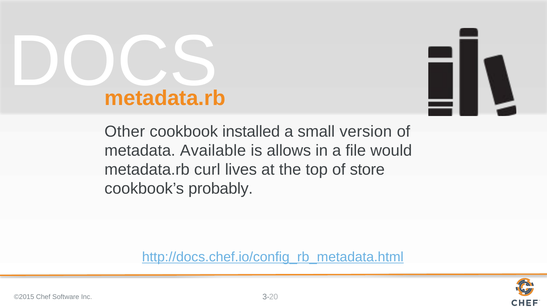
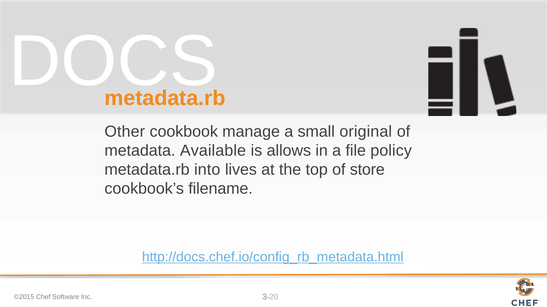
installed: installed -> manage (251, 132)
version: version -> original (366, 132)
would: would -> policy (391, 151)
curl: curl -> into (207, 170)
probably: probably -> filename (221, 189)
